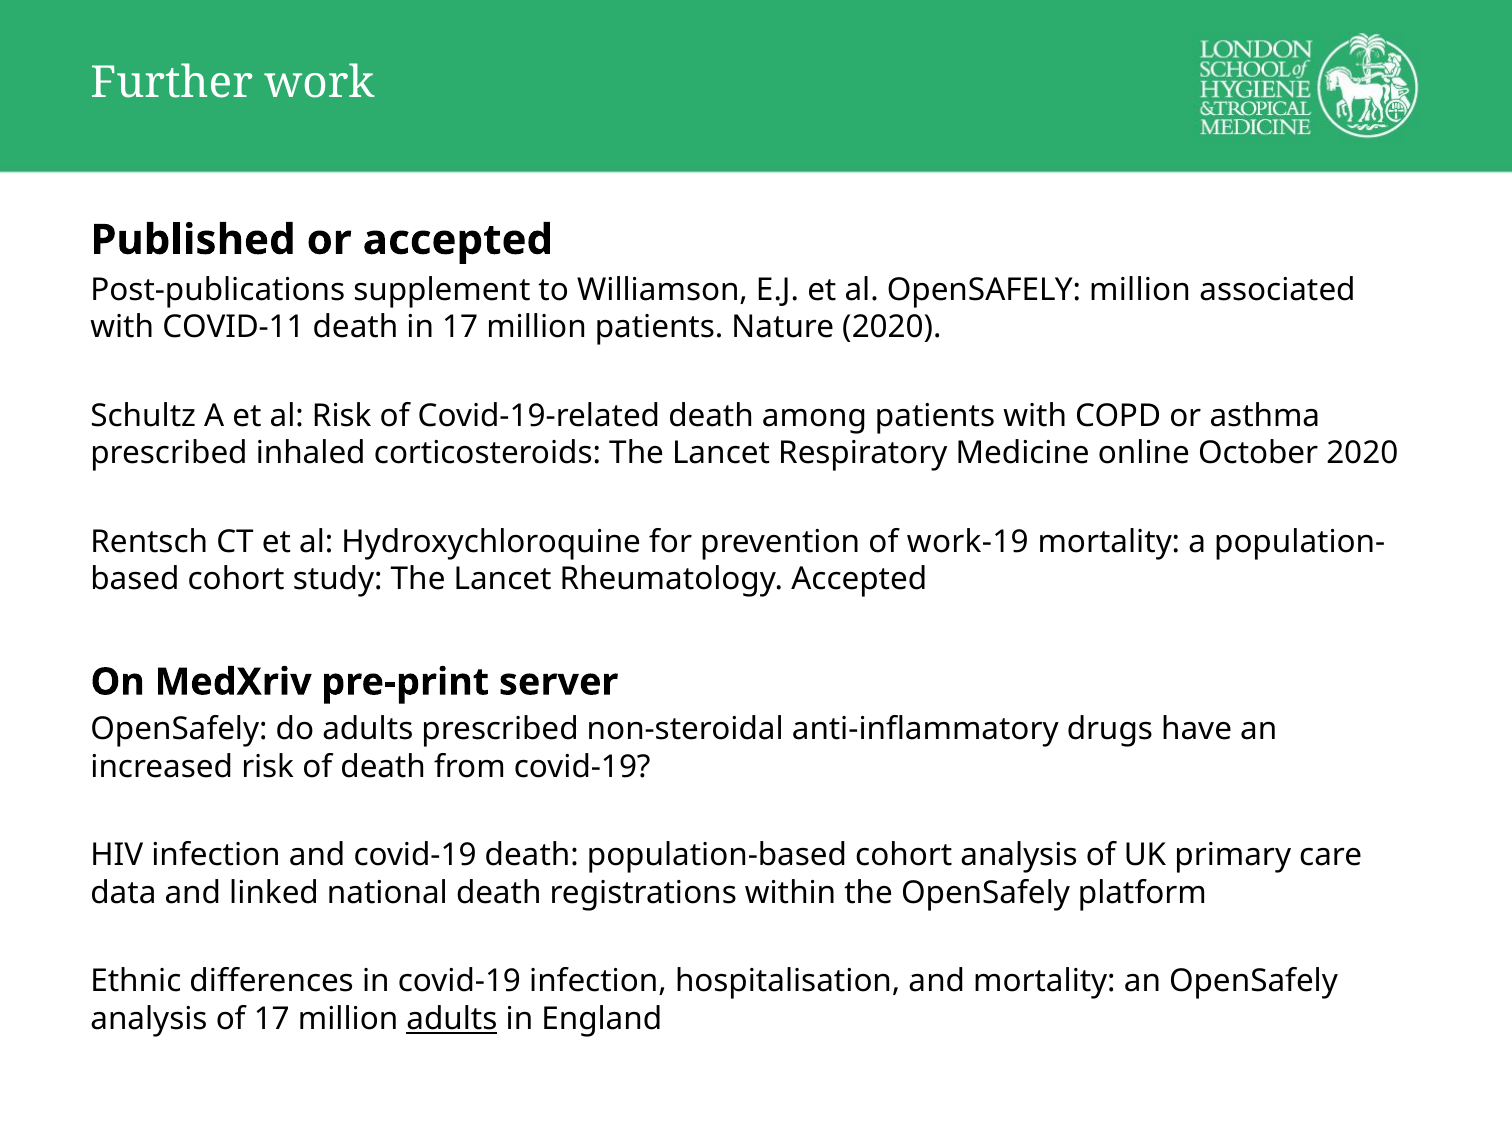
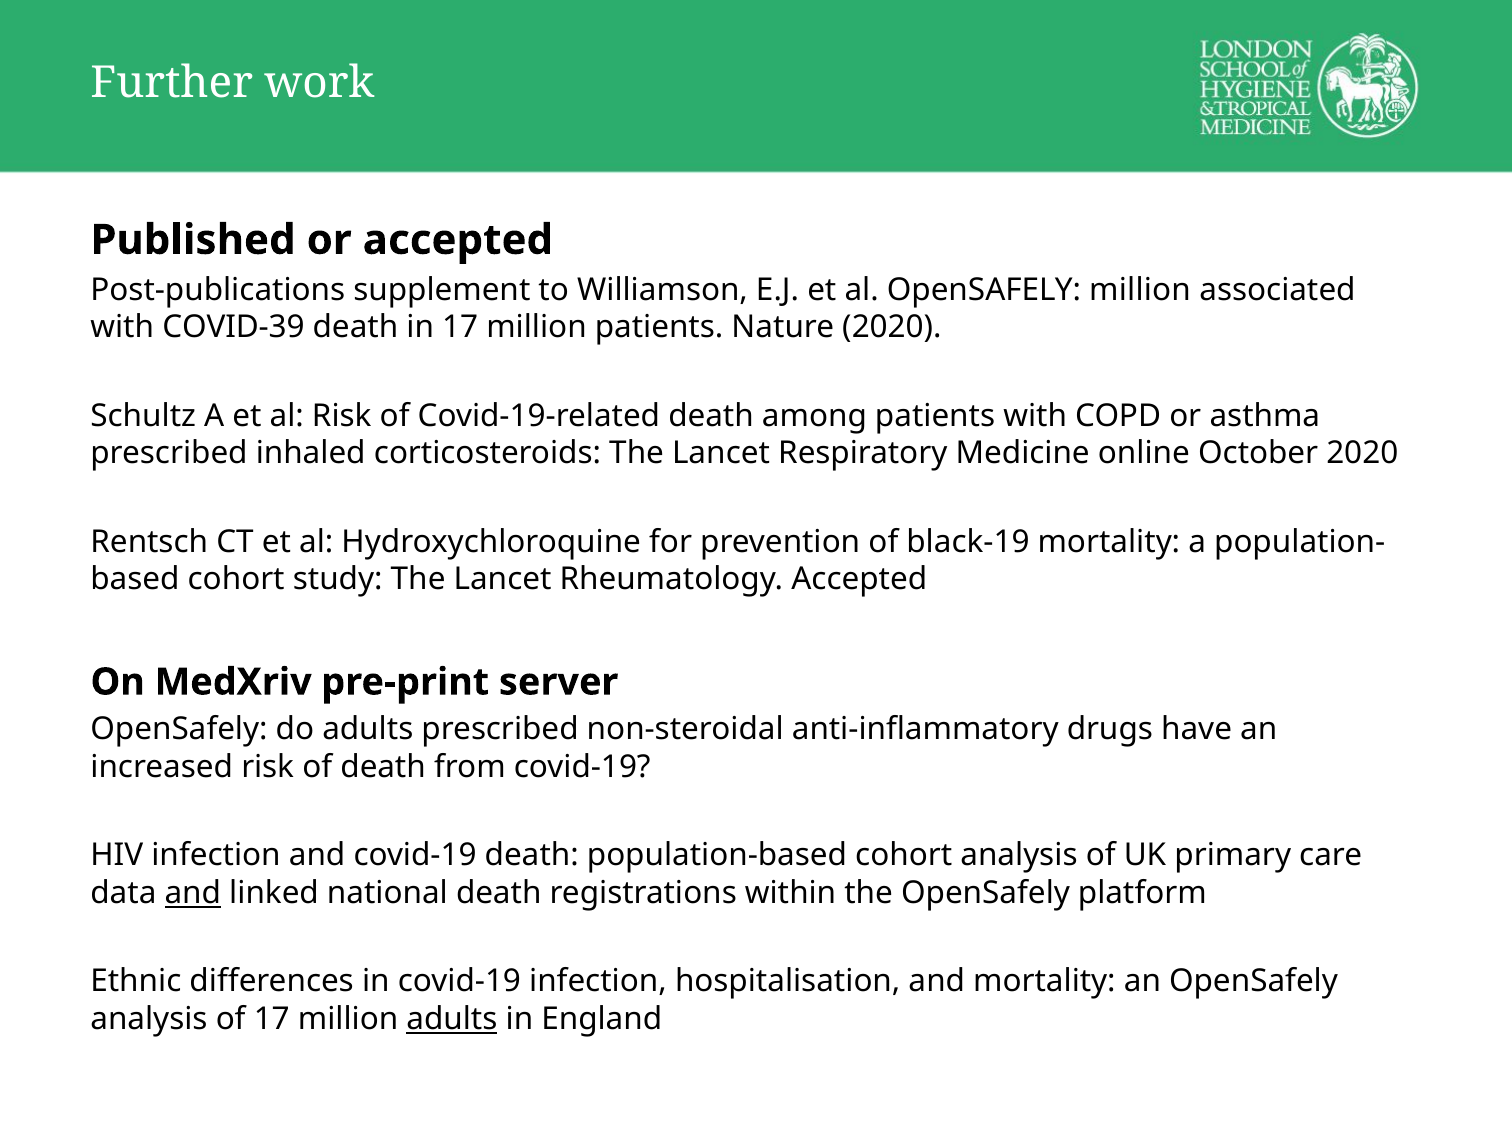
COVID-11: COVID-11 -> COVID-39 (233, 327)
work-19: work-19 -> black-19 (968, 542)
and underline: none -> present (193, 893)
